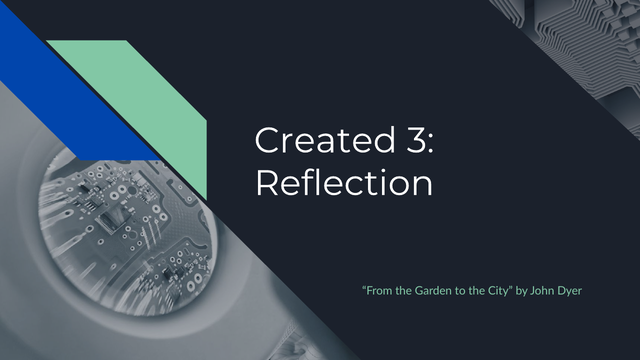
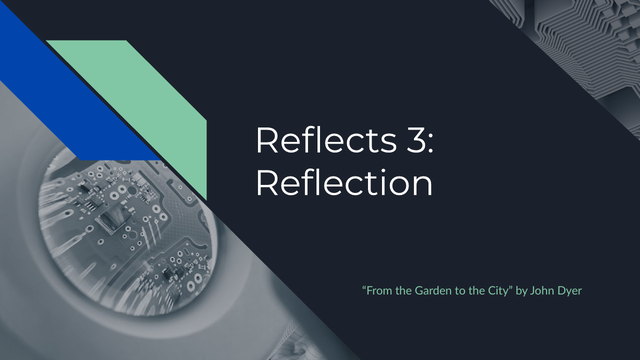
Created: Created -> Reflects (326, 141)
